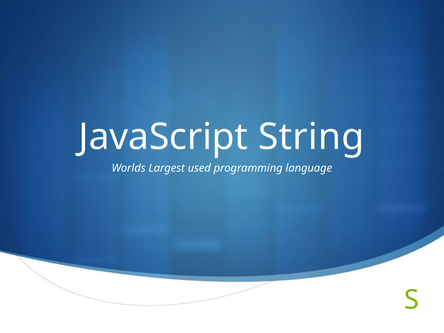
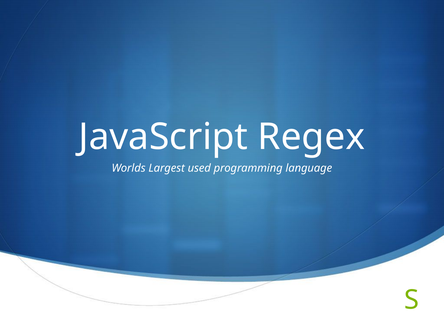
String: String -> Regex (311, 137)
